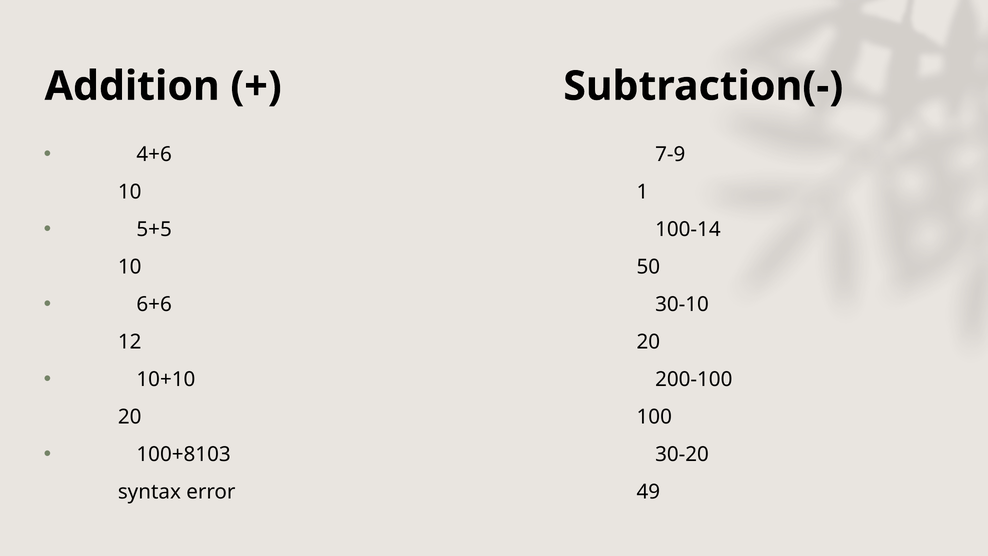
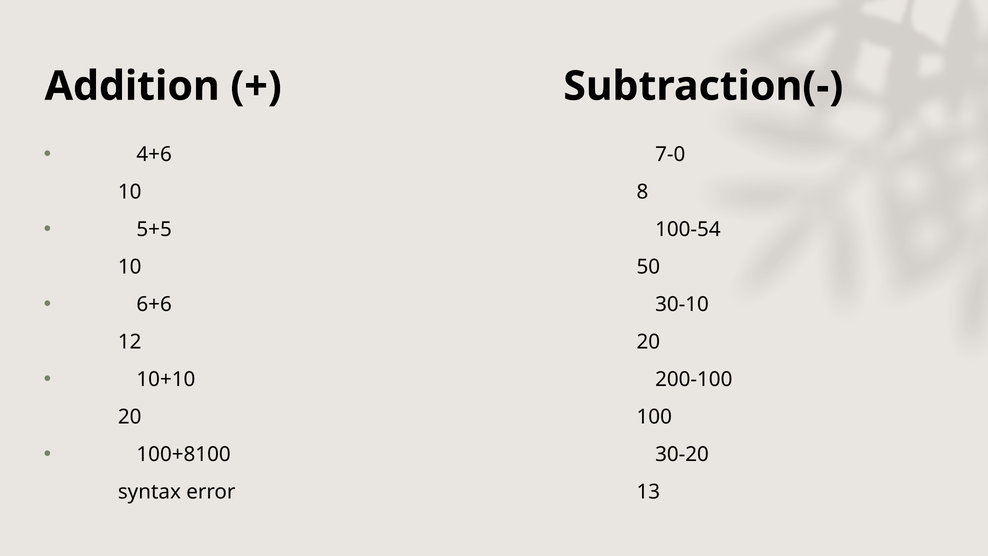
7-9: 7-9 -> 7-0 (670, 155)
1: 1 -> 8 (643, 192)
100-14: 100-14 -> 100-54 (688, 230)
100+8103: 100+8103 -> 100+8100 (184, 454)
49: 49 -> 13 (648, 492)
